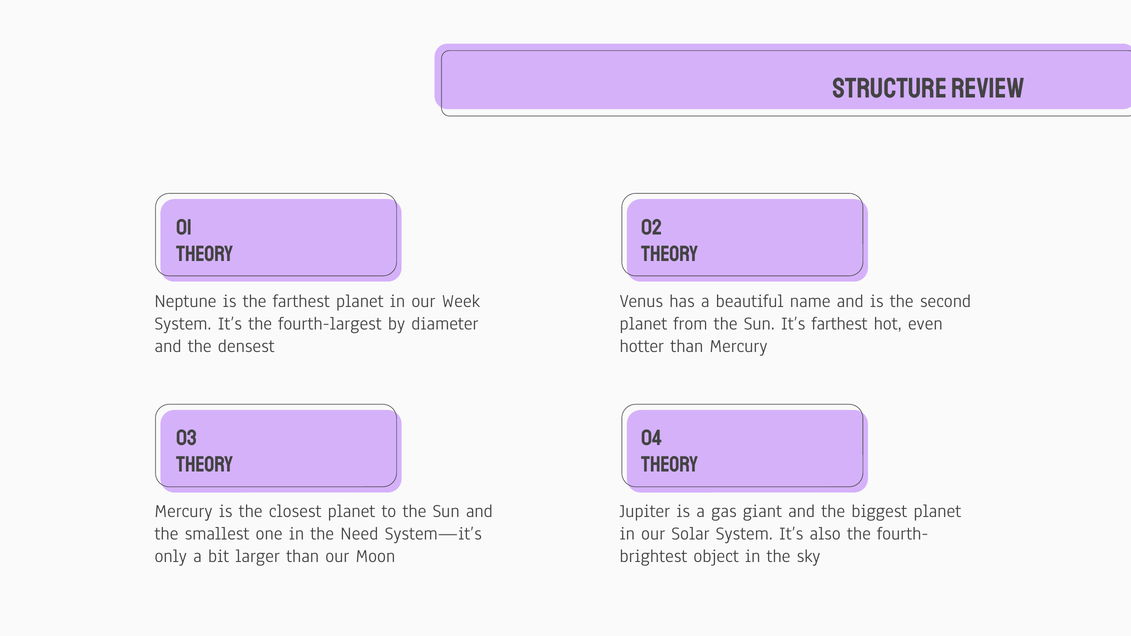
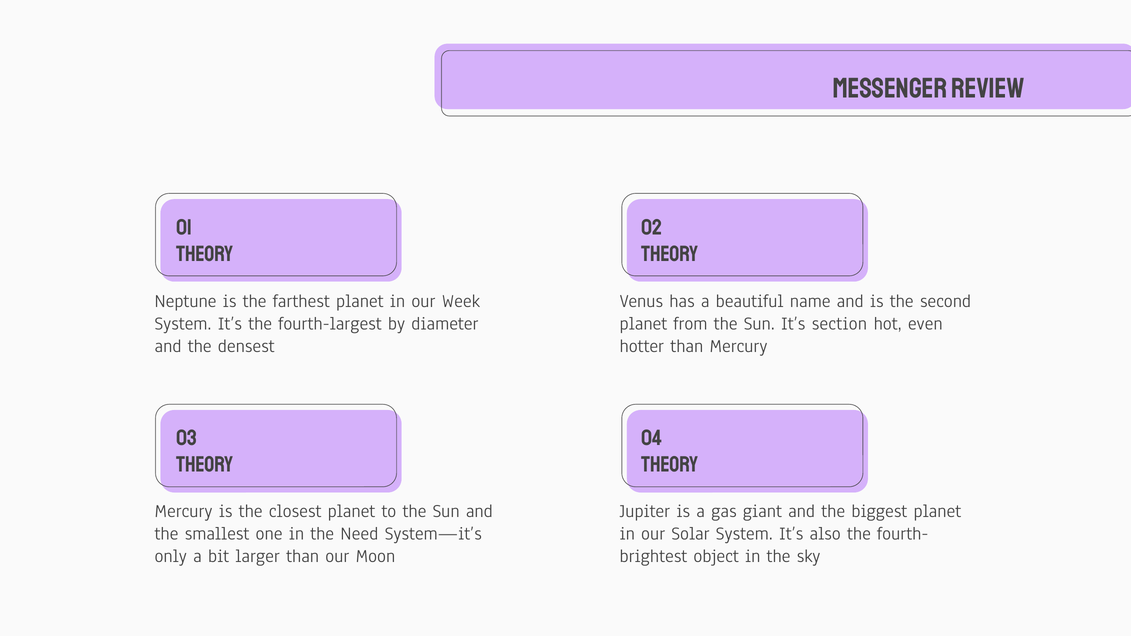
STRUCTURE: STRUCTURE -> MESSENGER (890, 88)
It’s farthest: farthest -> section (839, 324)
